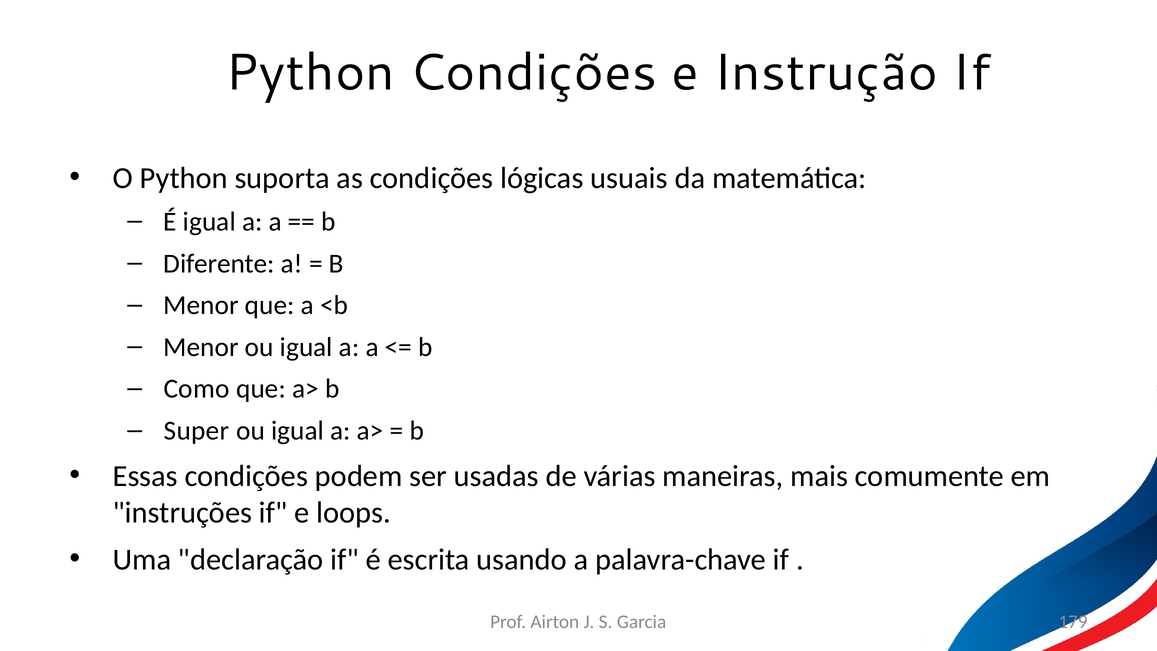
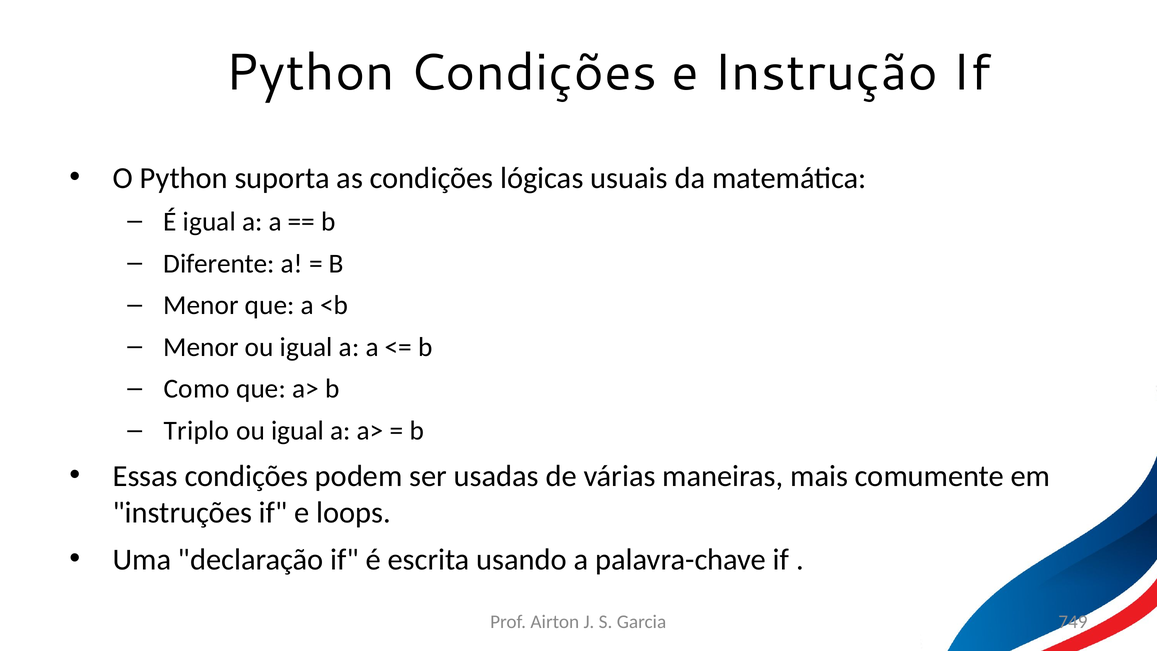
Super: Super -> Triplo (197, 431)
179: 179 -> 749 (1073, 622)
